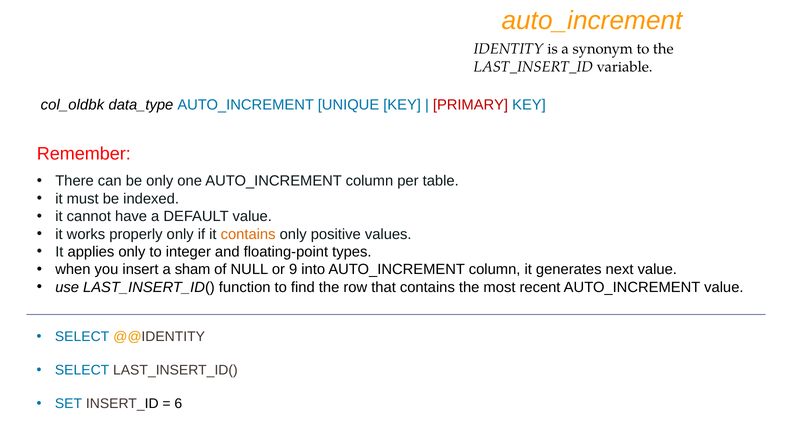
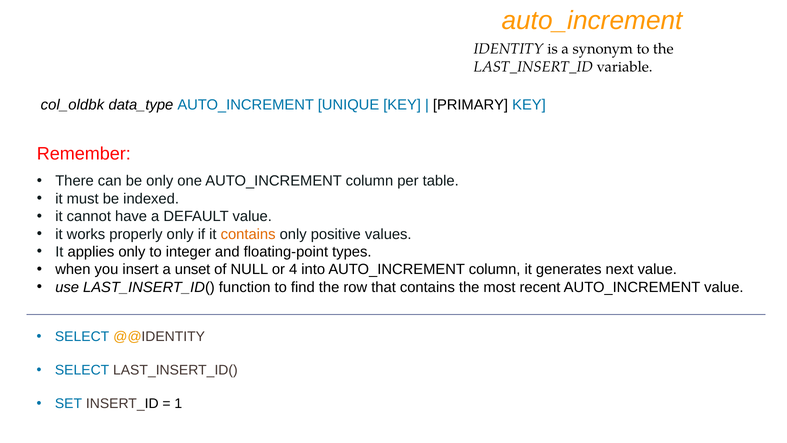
PRIMARY colour: red -> black (471, 105)
sham: sham -> unset (193, 269)
9: 9 -> 4 (293, 269)
6: 6 -> 1 (178, 403)
